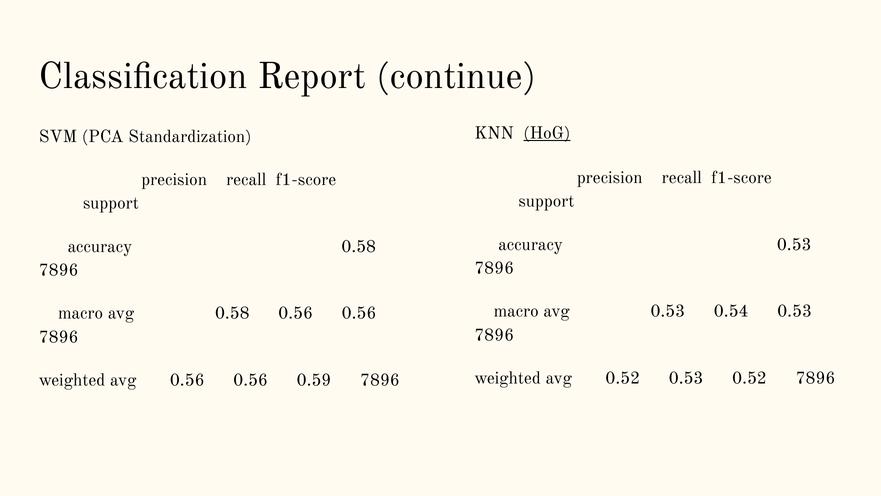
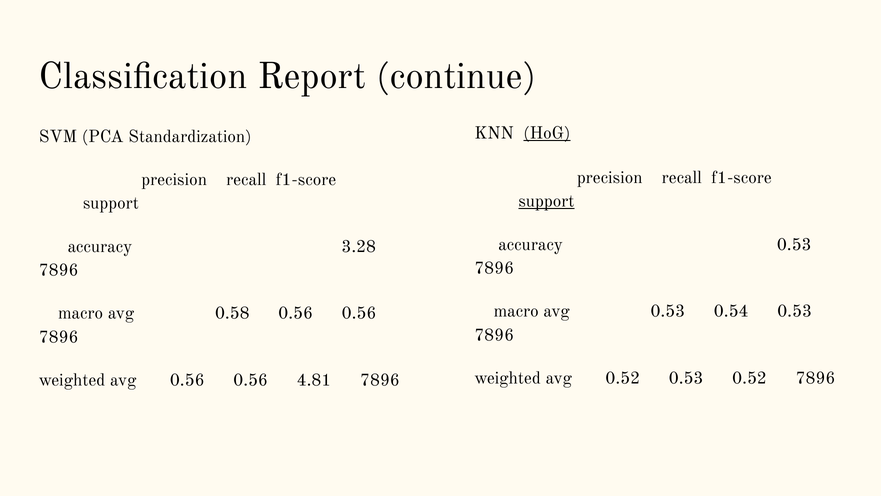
support underline: none -> present (546, 201)
accuracy 0.58: 0.58 -> 3.28 (359, 246)
0.59: 0.59 -> 4.81 (314, 380)
